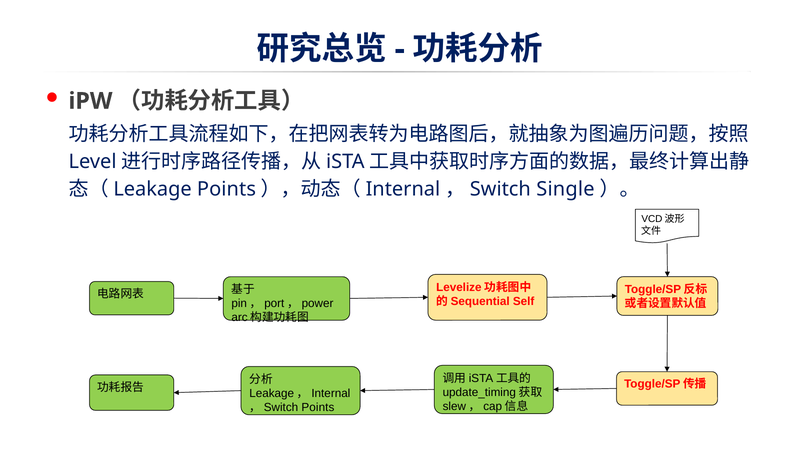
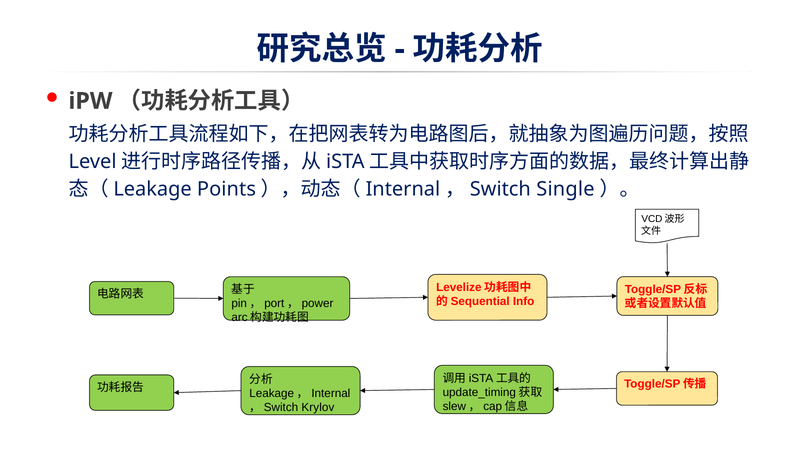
Self: Self -> Info (524, 301)
Points: Points -> Krylov (318, 408)
